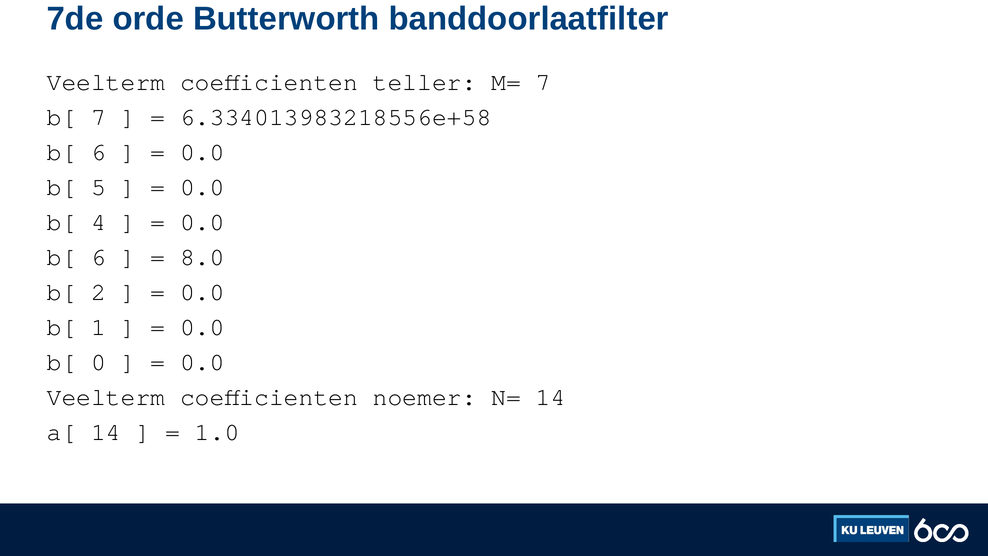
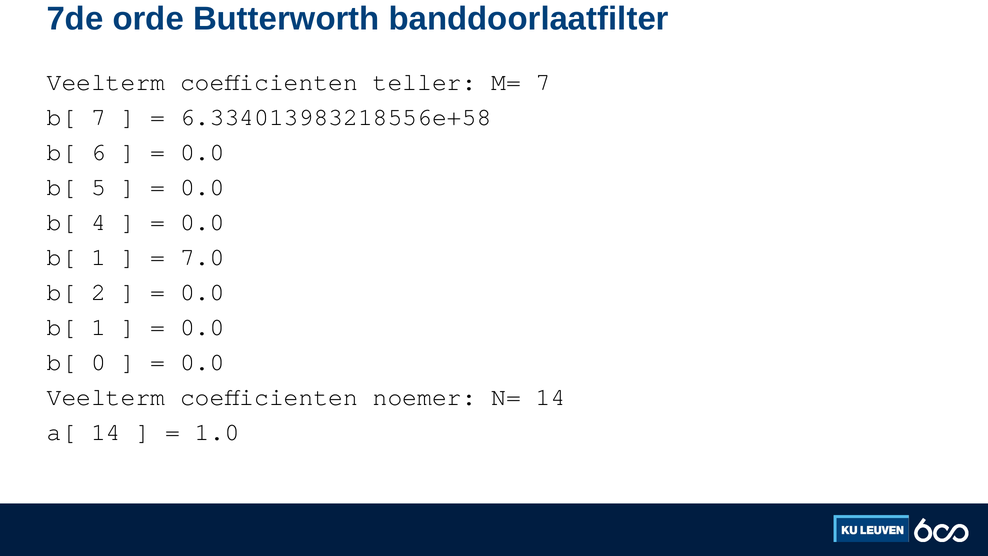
6: 6 -> 1 (99, 257)
8.0: 8.0 -> 7.0 (202, 257)
